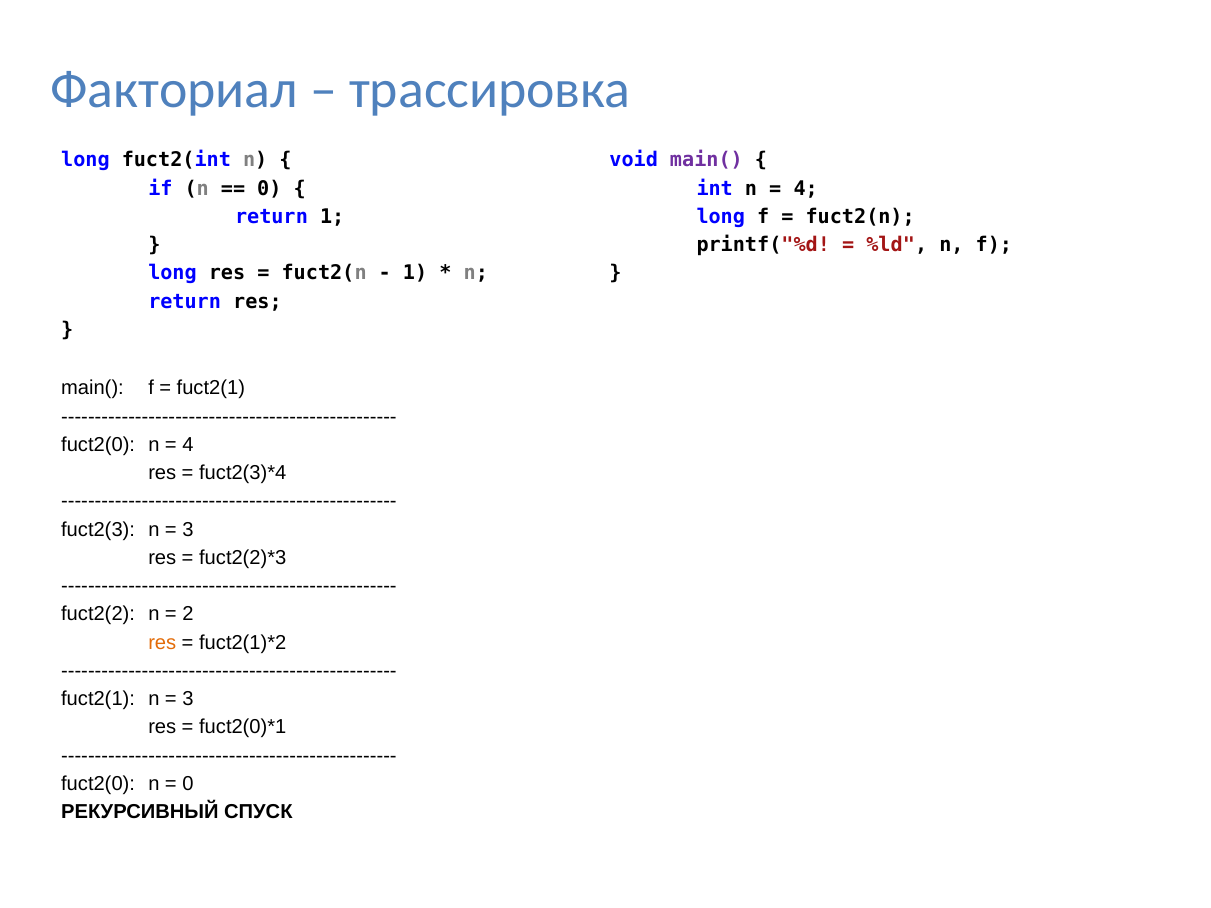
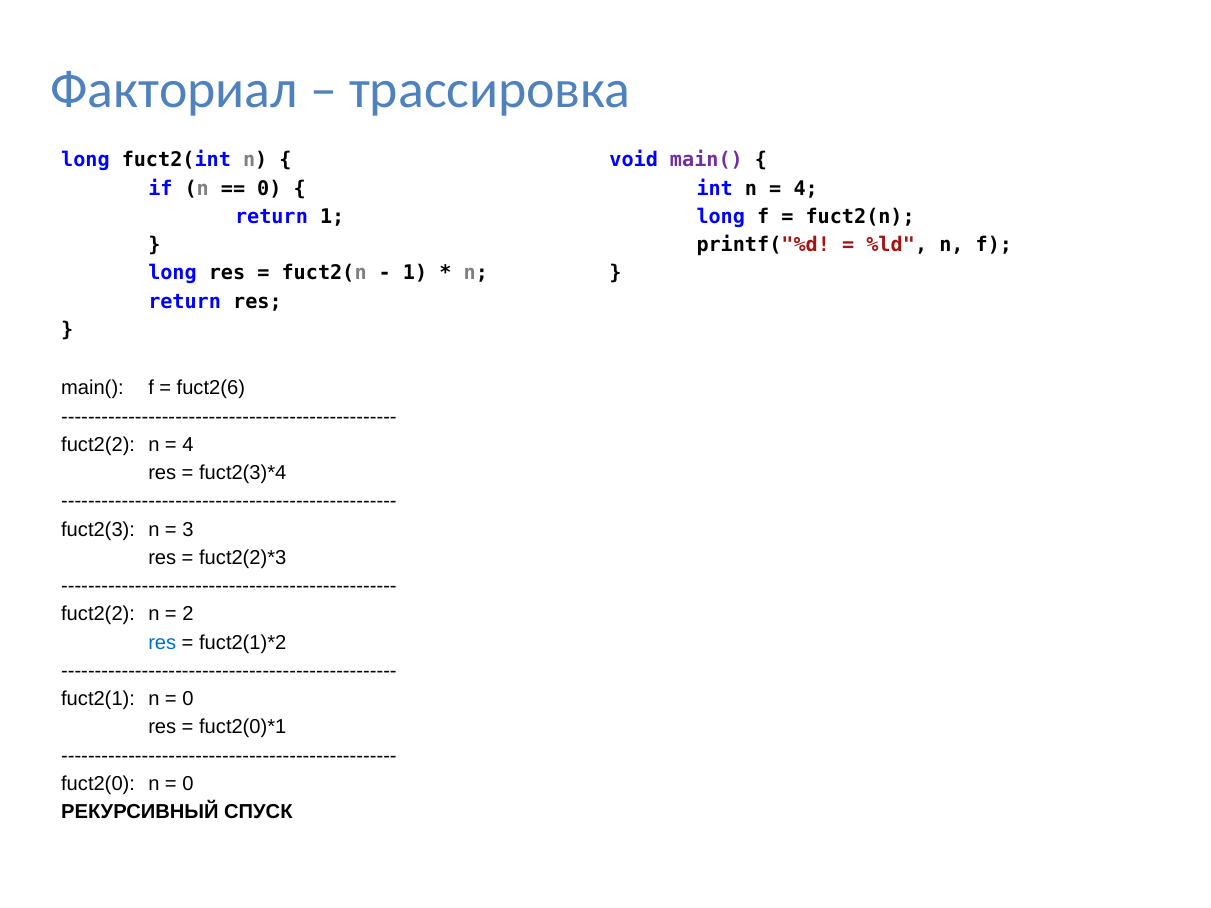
fuct2(1: fuct2(1 -> fuct2(6 (211, 388)
fuct2(0: fuct2(0 -> fuct2(2 (98, 445)
res colour: orange -> blue (162, 643)
3: 3 -> 0 (188, 699)
